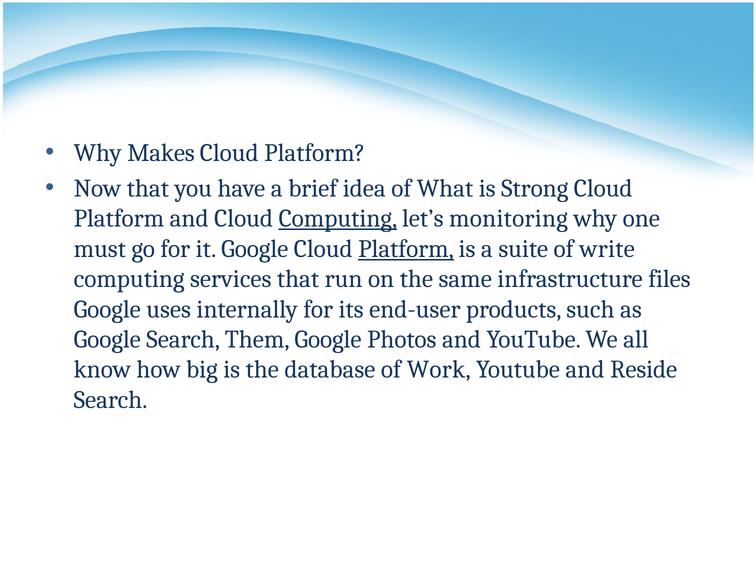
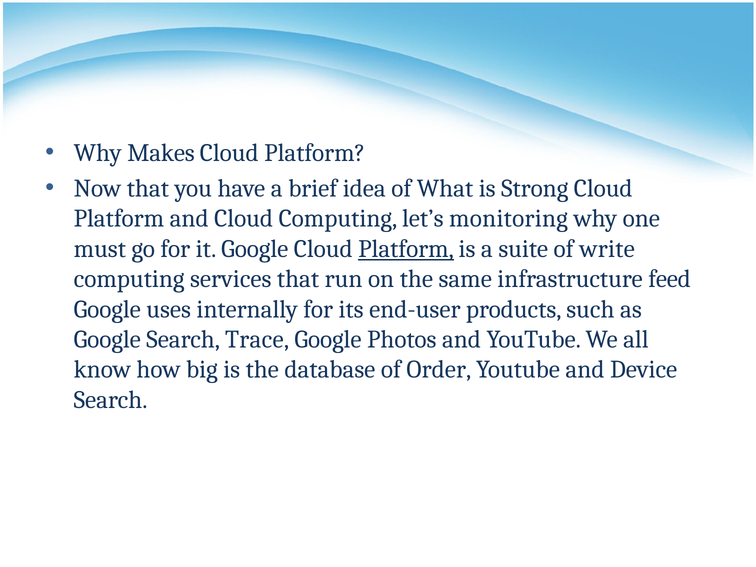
Computing underline: present -> none (338, 218)
files: files -> feed (669, 279)
Them: Them -> Trace (257, 339)
Work: Work -> Order (439, 370)
Reside: Reside -> Device (644, 370)
